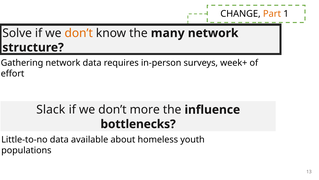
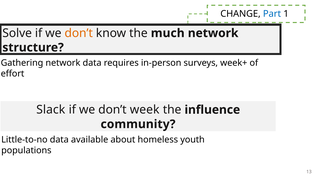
Part colour: orange -> blue (272, 14)
many: many -> much (168, 33)
more: more -> week (145, 109)
bottlenecks: bottlenecks -> community (138, 124)
